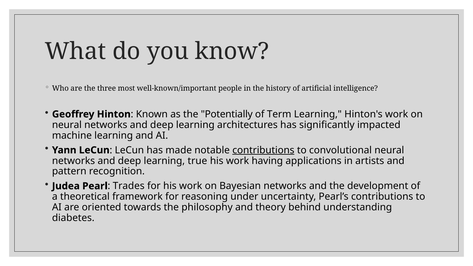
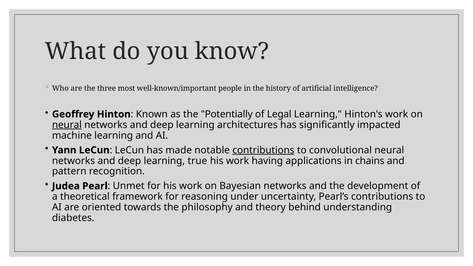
Term: Term -> Legal (279, 114)
neural underline: none -> present (67, 125)
artists: artists -> chains (370, 161)
Trades: Trades -> Unmet (129, 186)
